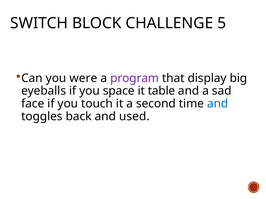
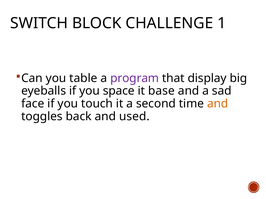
5: 5 -> 1 (222, 23)
were: were -> table (83, 78)
table: table -> base (161, 91)
and colour: blue -> orange (218, 104)
